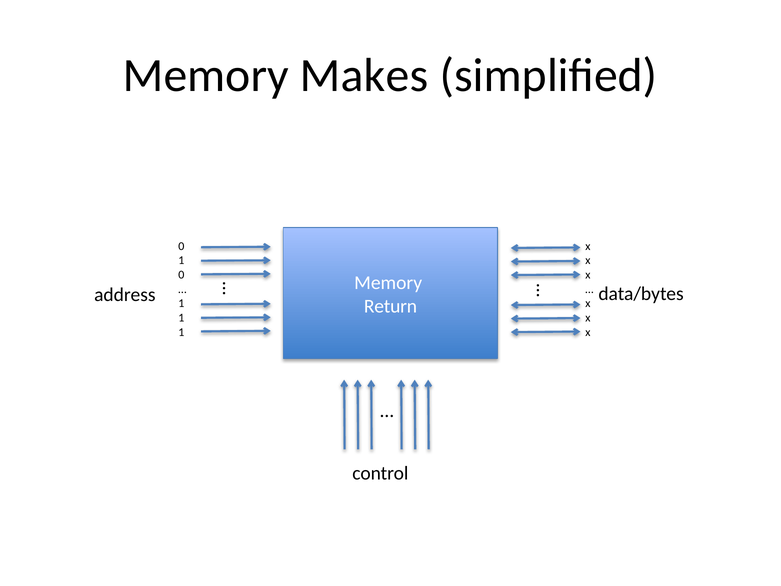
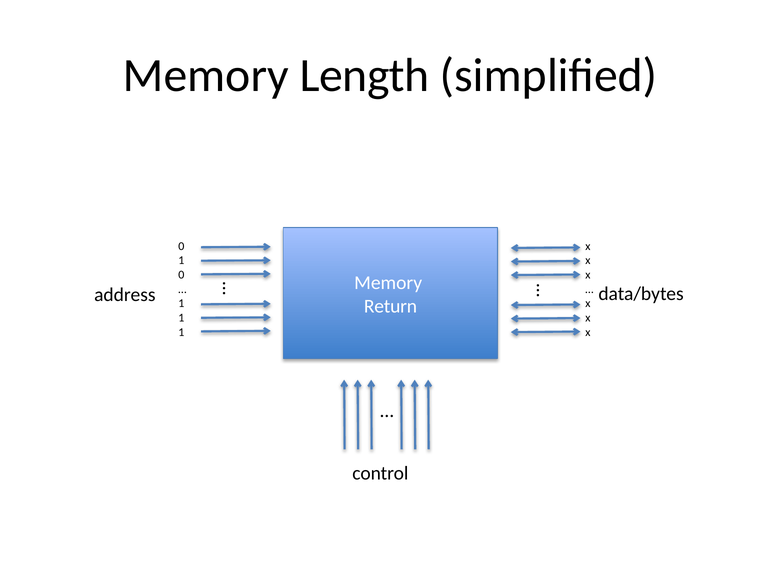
Makes: Makes -> Length (365, 76)
